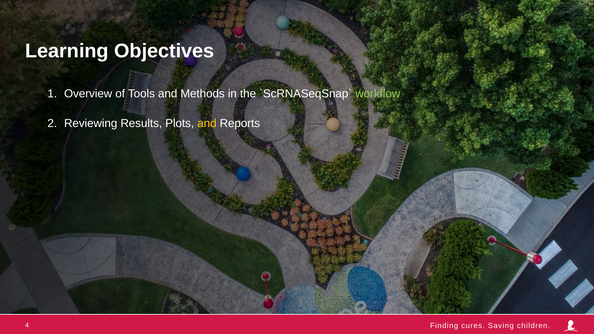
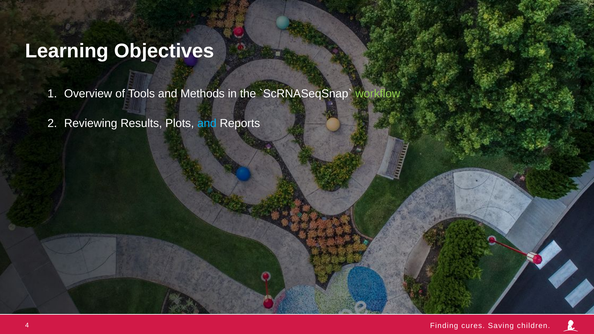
and colour: yellow -> light blue (207, 123)
